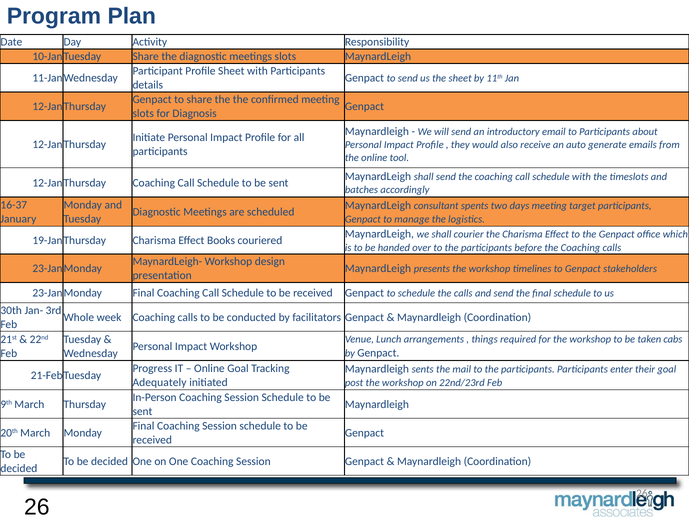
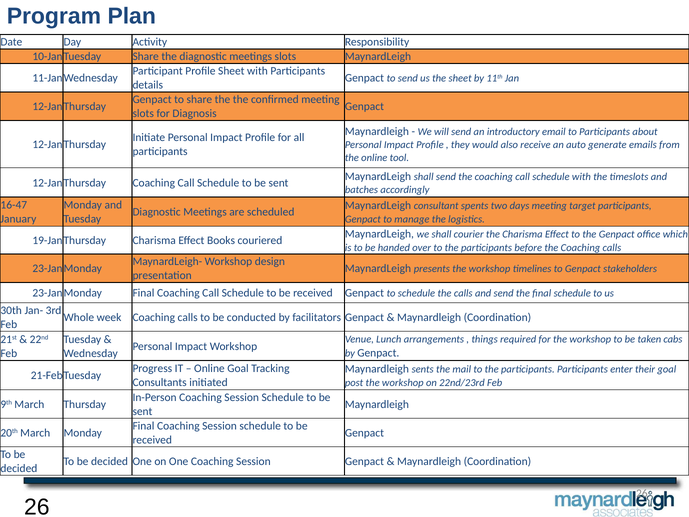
16-37: 16-37 -> 16-47 (14, 205)
Adequately: Adequately -> Consultants (160, 382)
